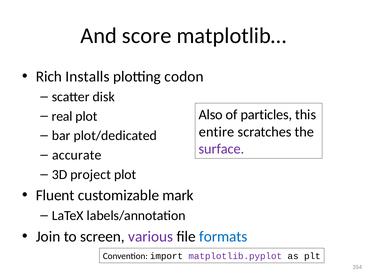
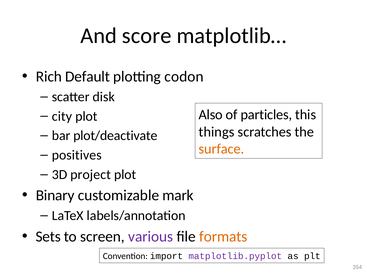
Installs: Installs -> Default (88, 76)
real: real -> city (62, 116)
entire: entire -> things (217, 131)
plot/dedicated: plot/dedicated -> plot/deactivate (115, 135)
surface colour: purple -> orange (221, 149)
accurate: accurate -> positives (77, 155)
Fluent: Fluent -> Binary (55, 195)
Join: Join -> Sets (48, 236)
formats colour: blue -> orange (223, 236)
